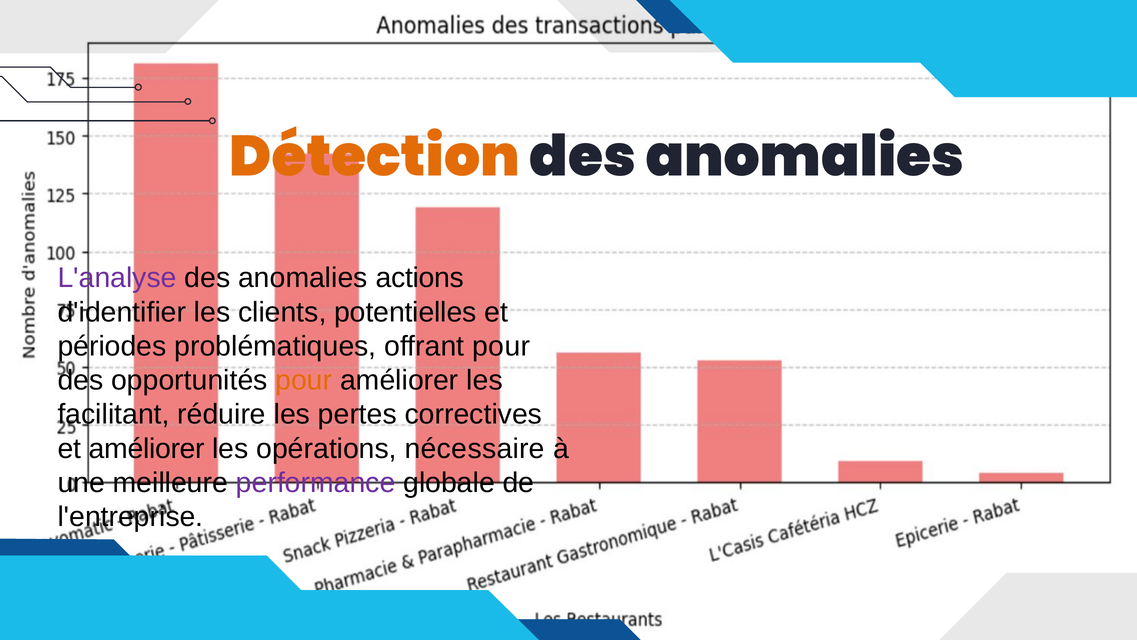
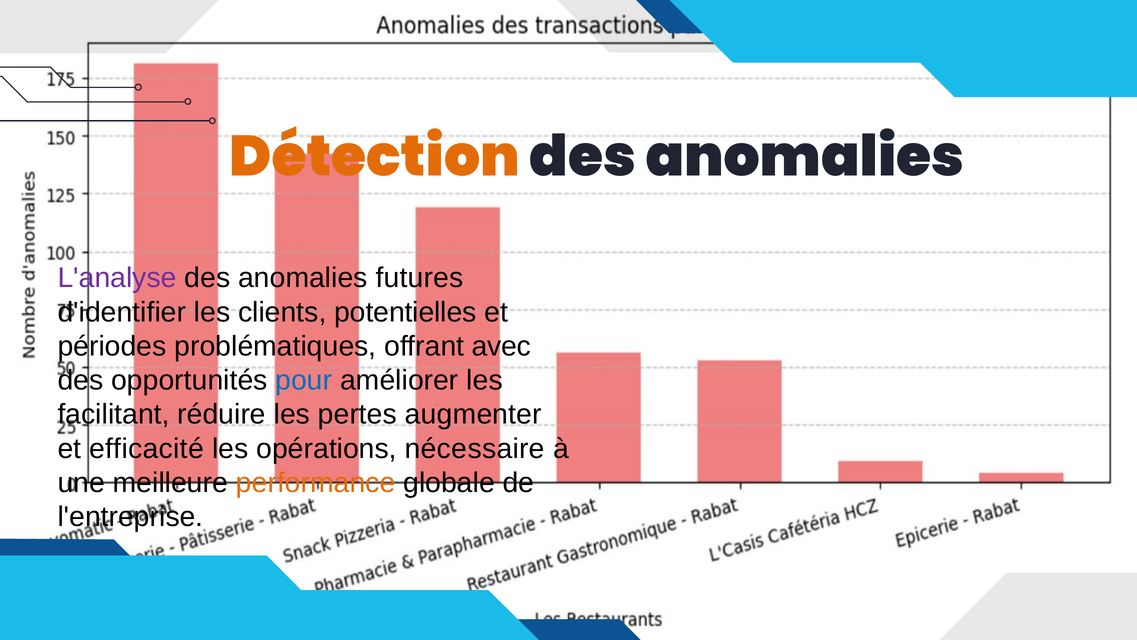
actions: actions -> futures (420, 278)
offrant pour: pour -> avec (501, 346)
pour colour: orange -> blue (304, 380)
correctives: correctives -> augmenter (473, 414)
et améliorer: améliorer -> efficacité (147, 448)
performance colour: purple -> orange (316, 483)
